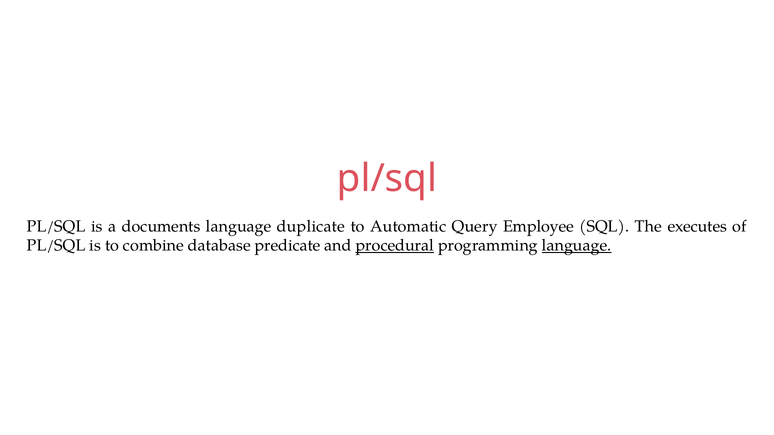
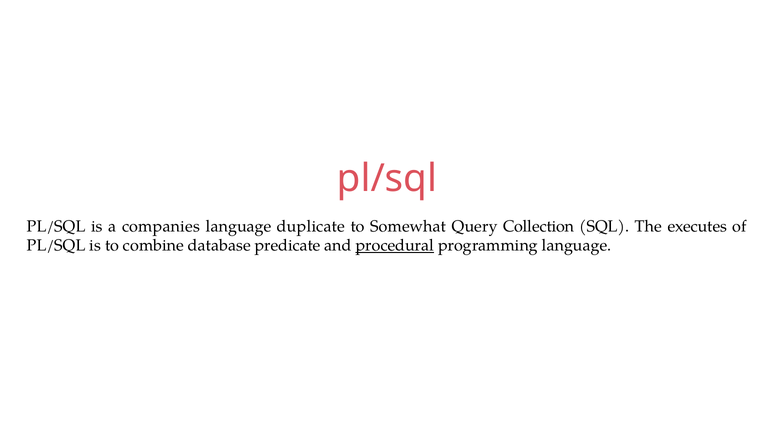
documents: documents -> companies (161, 226)
Automatic: Automatic -> Somewhat (408, 226)
Employee: Employee -> Collection (539, 226)
language underline: present -> none (577, 246)
